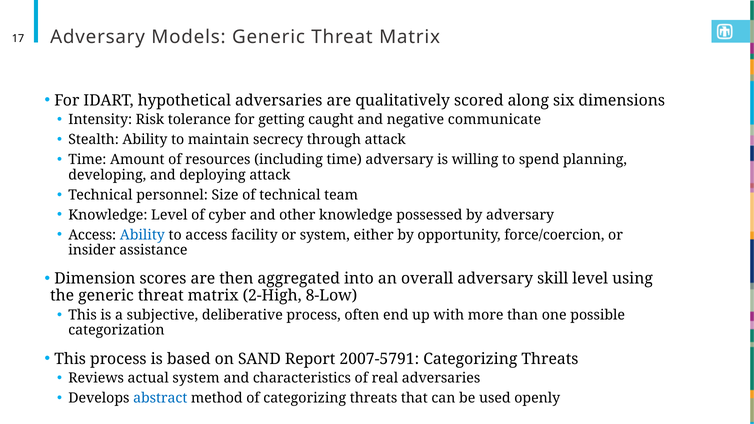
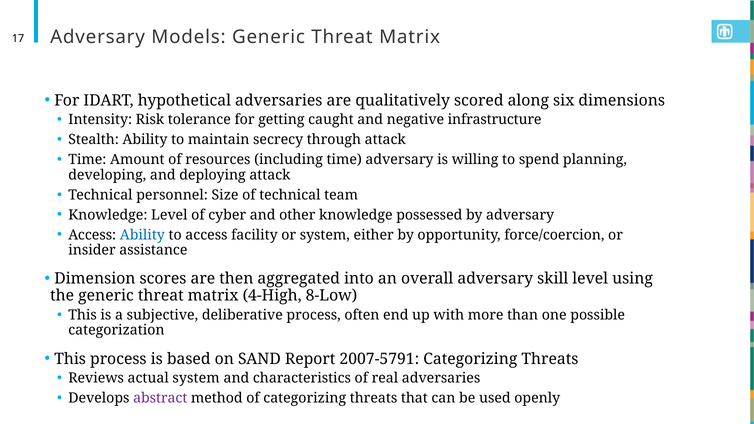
communicate: communicate -> infrastructure (495, 120)
2-High: 2-High -> 4-High (272, 296)
abstract colour: blue -> purple (160, 398)
